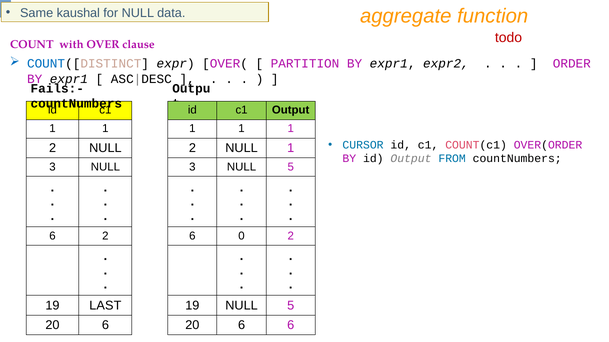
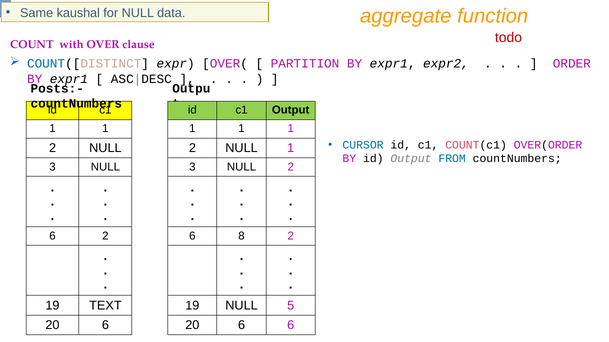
Fails:-: Fails:- -> Posts:- (57, 88)
3 NULL 5: 5 -> 2 (291, 167)
0: 0 -> 8 (242, 236)
LAST: LAST -> TEXT (105, 306)
